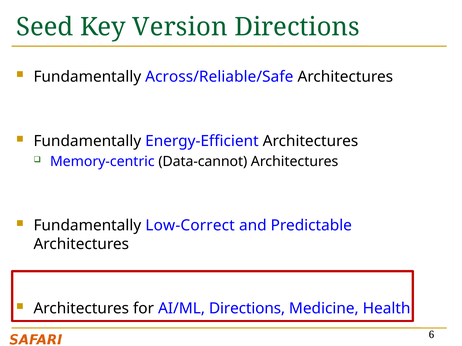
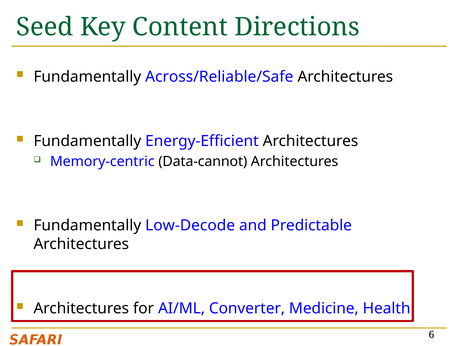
Version: Version -> Content (180, 27)
Low-Correct: Low-Correct -> Low-Decode (190, 226)
AI/ML Directions: Directions -> Converter (247, 309)
